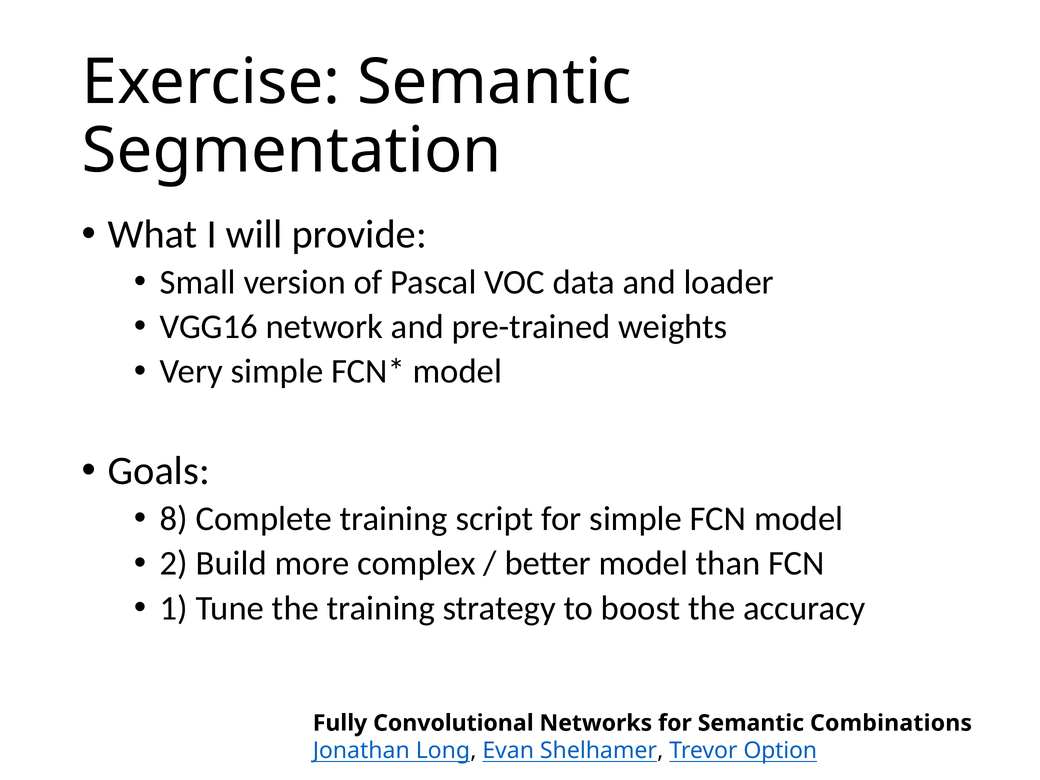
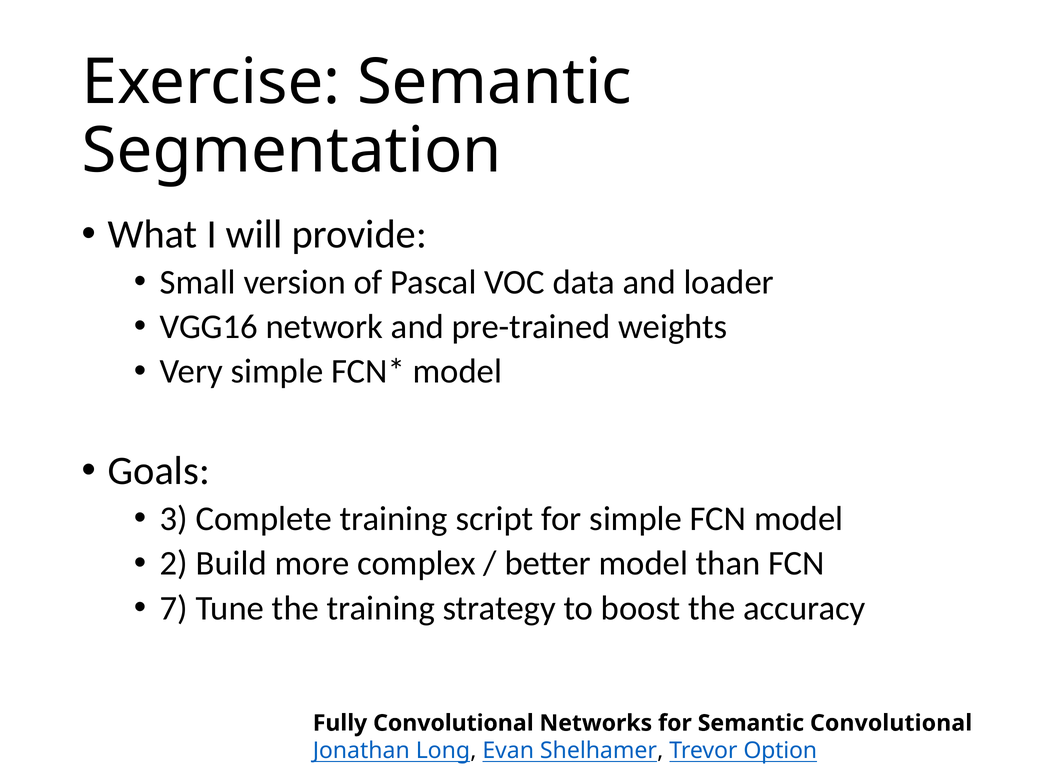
8: 8 -> 3 (174, 519)
1: 1 -> 7 (174, 608)
Semantic Combinations: Combinations -> Convolutional (891, 723)
